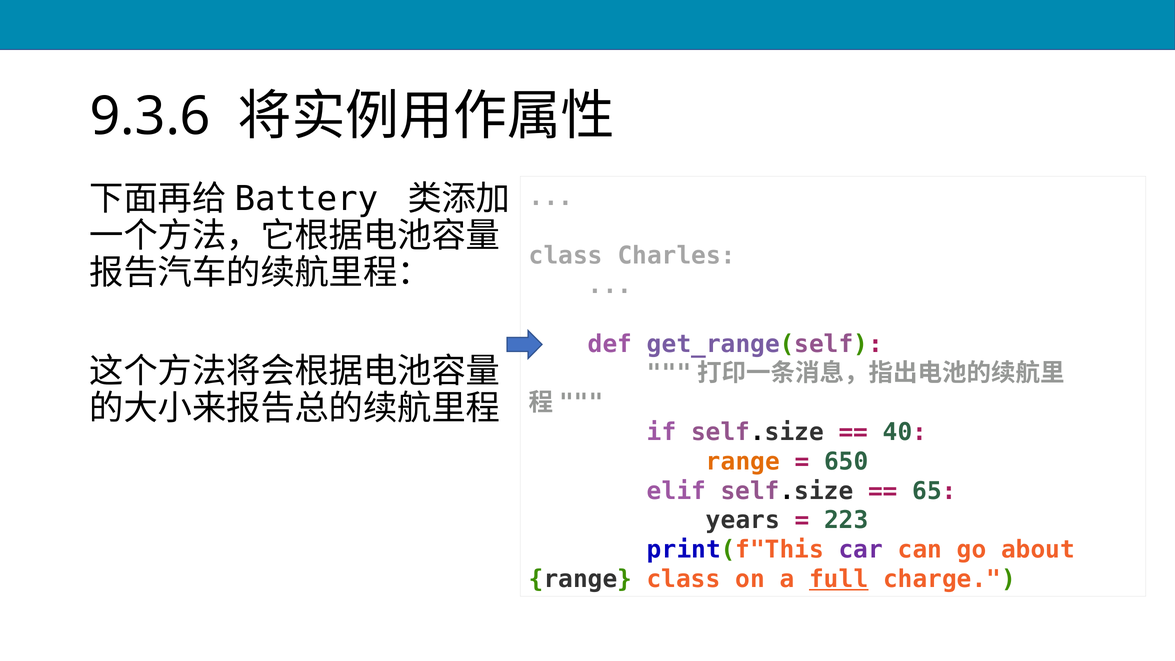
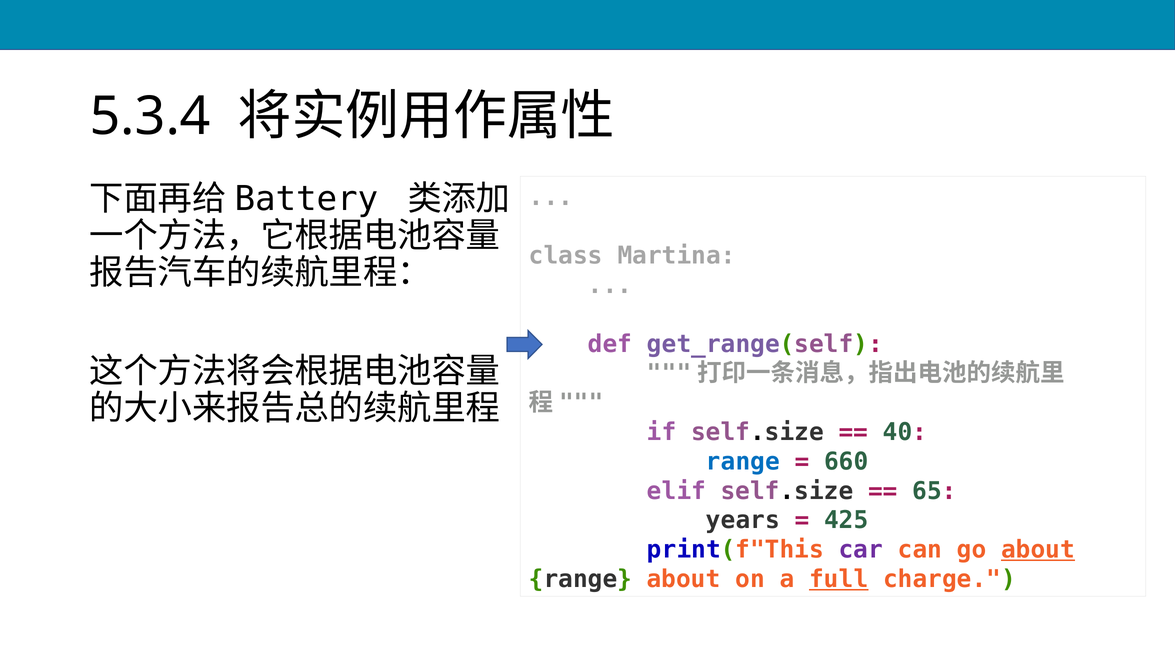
9.3.6: 9.3.6 -> 5.3.4 (150, 116)
Charles: Charles -> Martina (677, 256)
range colour: orange -> blue (743, 462)
650: 650 -> 660 (846, 462)
223: 223 -> 425 (846, 520)
about underline: none -> present (1038, 550)
range class: class -> about (684, 579)
